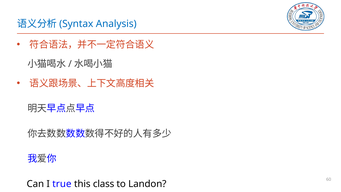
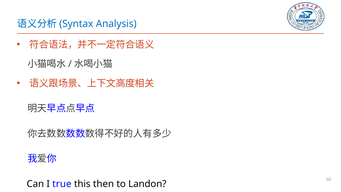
class: class -> then (104, 184)
